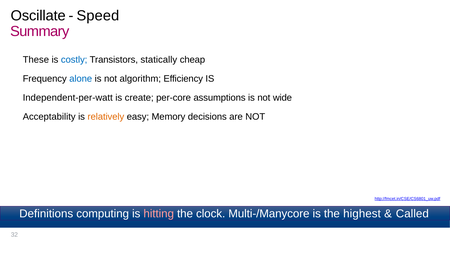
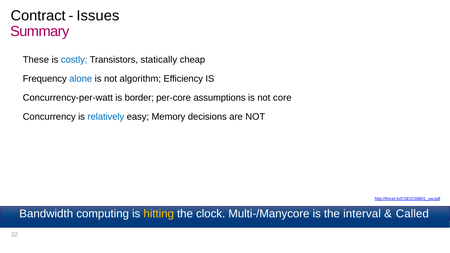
Oscillate: Oscillate -> Contract (38, 16)
Speed: Speed -> Issues (98, 16)
Independent-per-watt: Independent-per-watt -> Concurrency-per-watt (68, 98)
create: create -> border (139, 98)
wide: wide -> core (282, 98)
Acceptability: Acceptability -> Concurrency (49, 117)
relatively colour: orange -> blue (106, 117)
Definitions: Definitions -> Bandwidth (46, 214)
hitting colour: pink -> yellow (159, 214)
highest: highest -> interval (362, 214)
